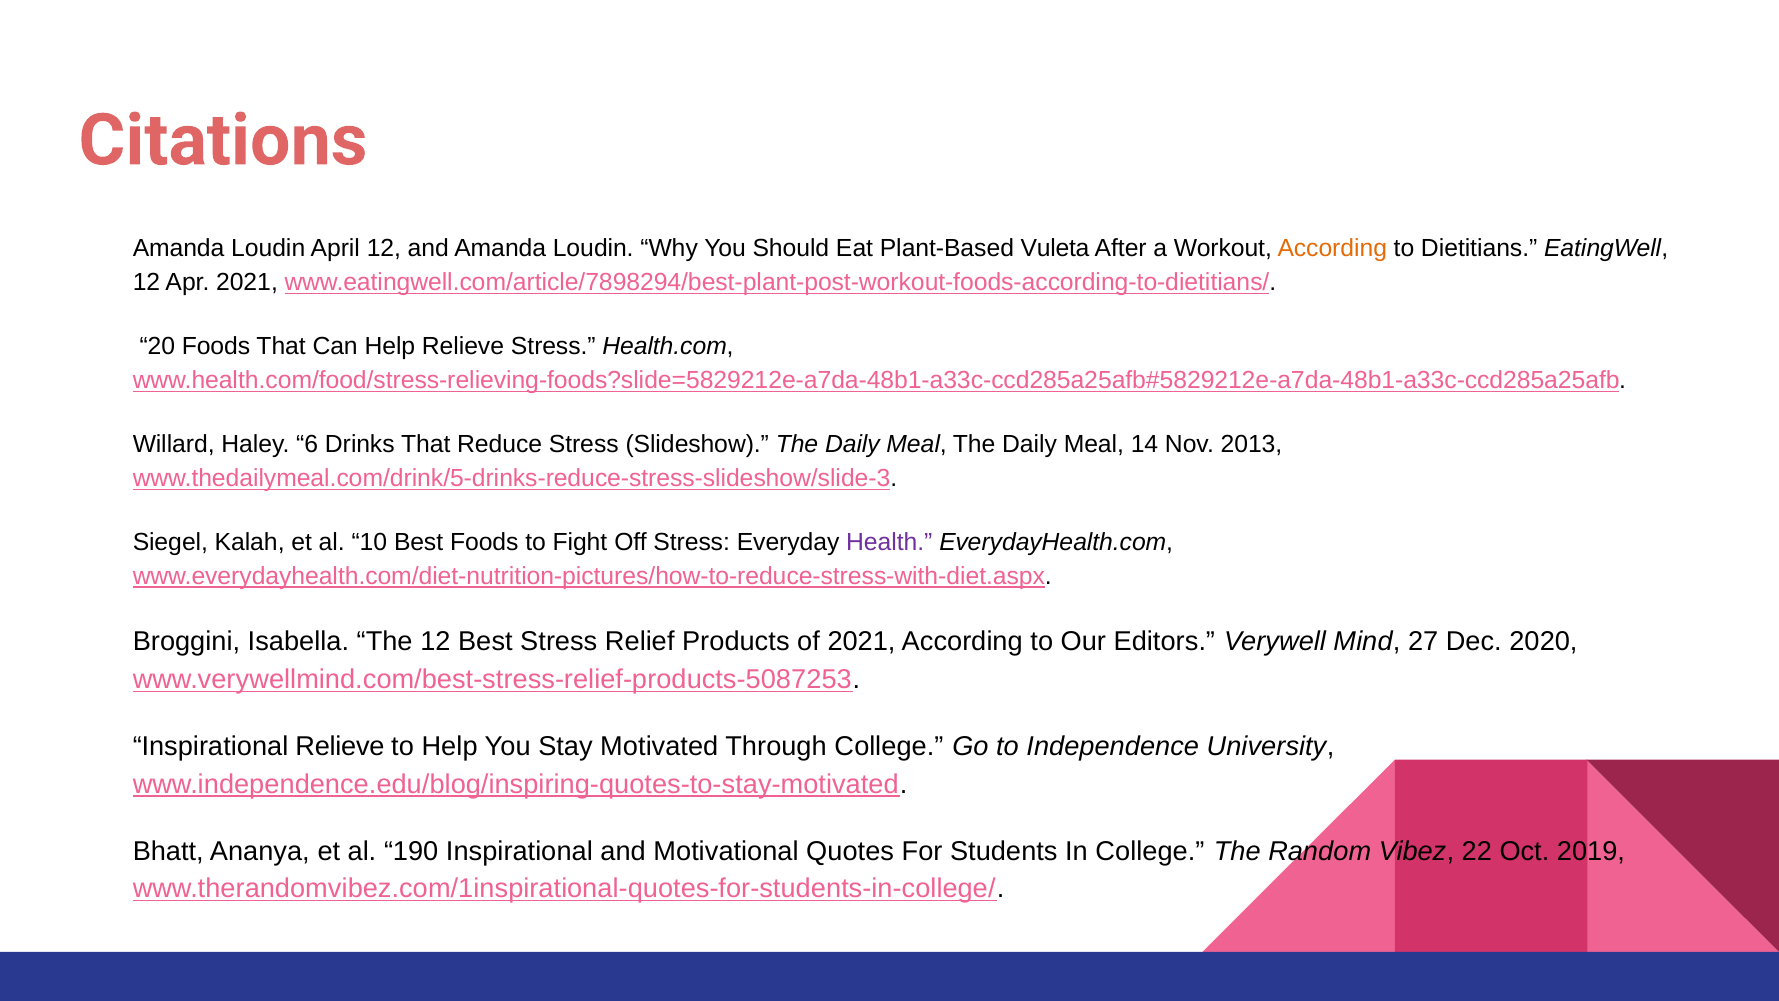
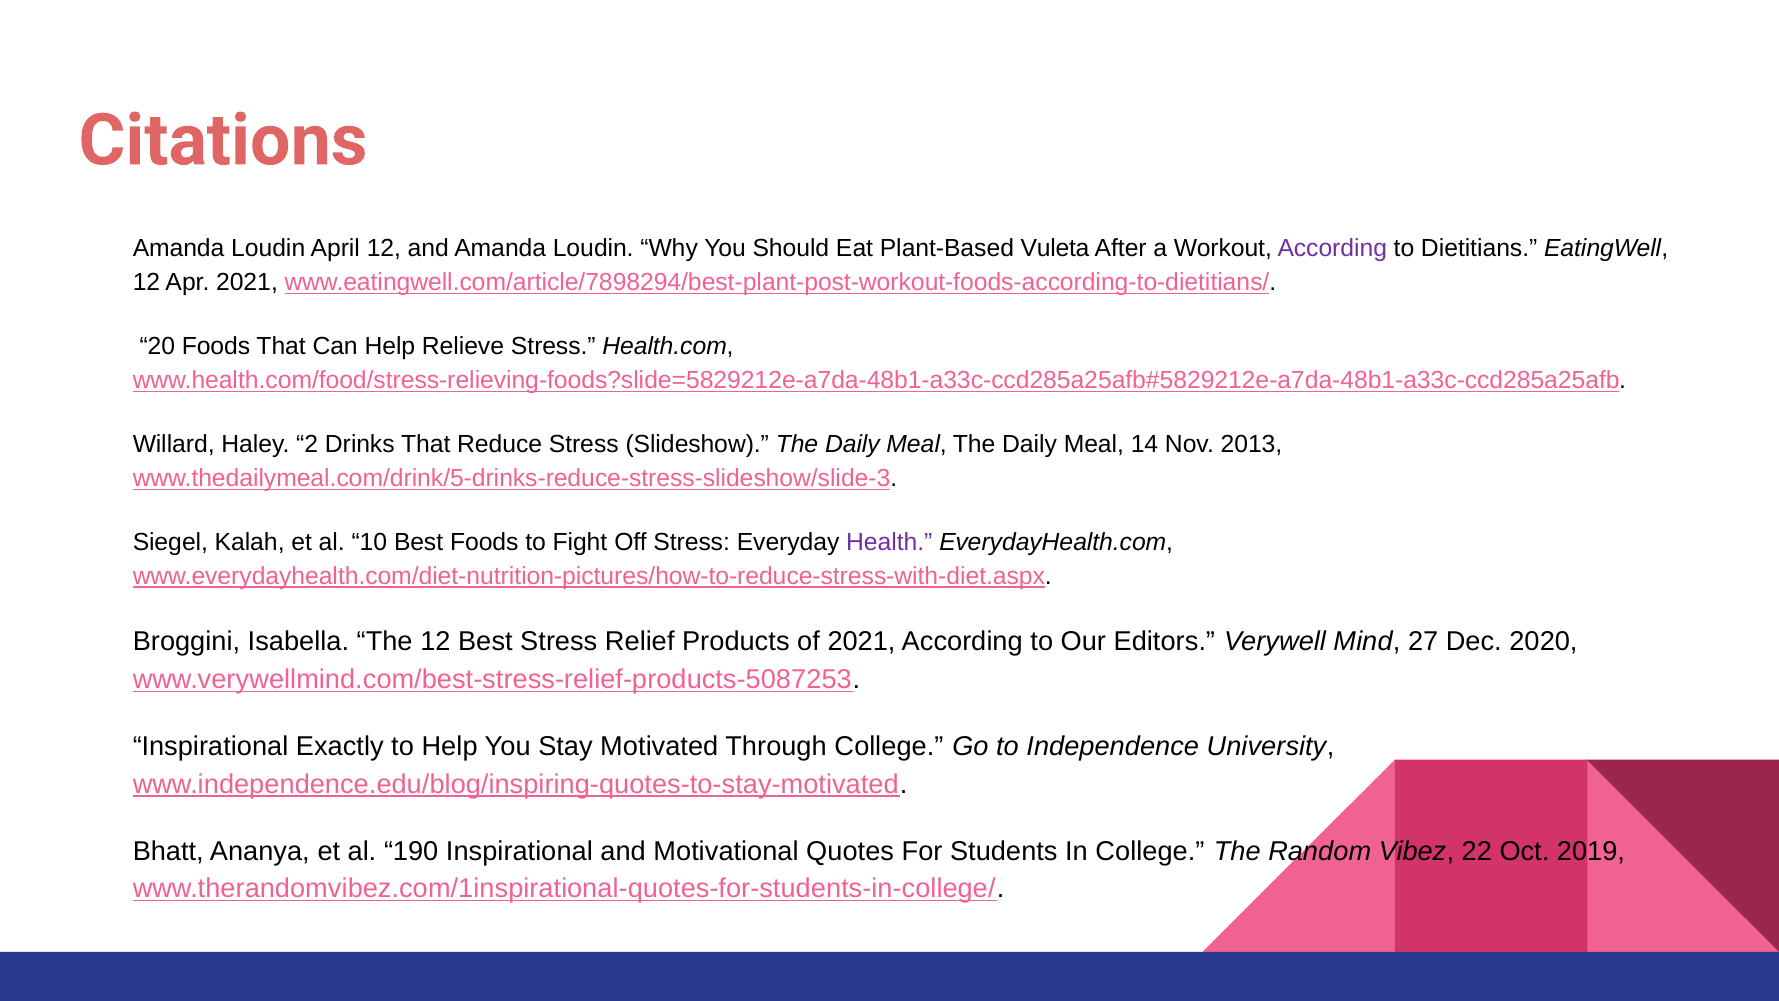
According colour: orange -> purple (1332, 248)
6: 6 -> 2 (307, 444)
Inspirational Relieve: Relieve -> Exactly (340, 746)
